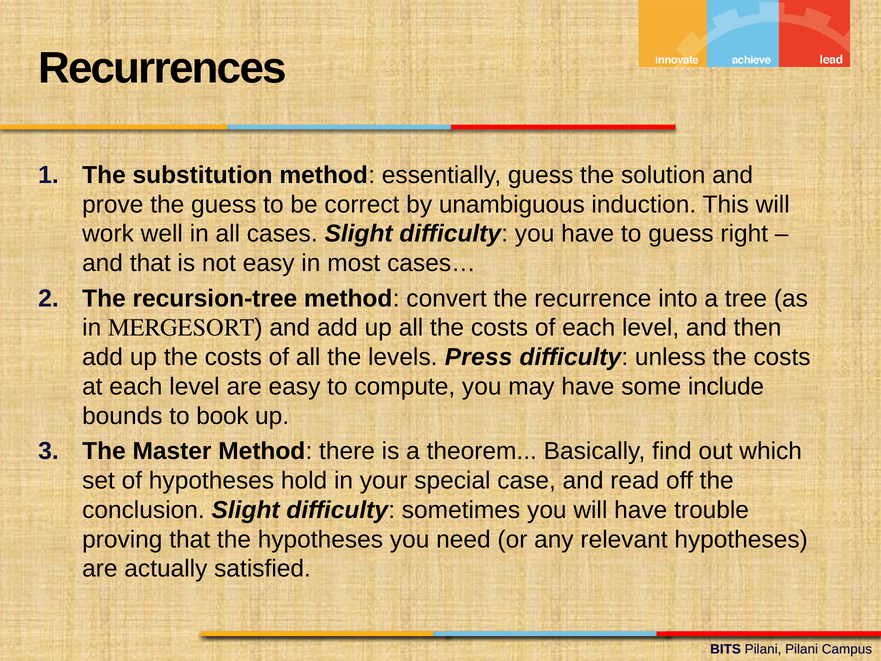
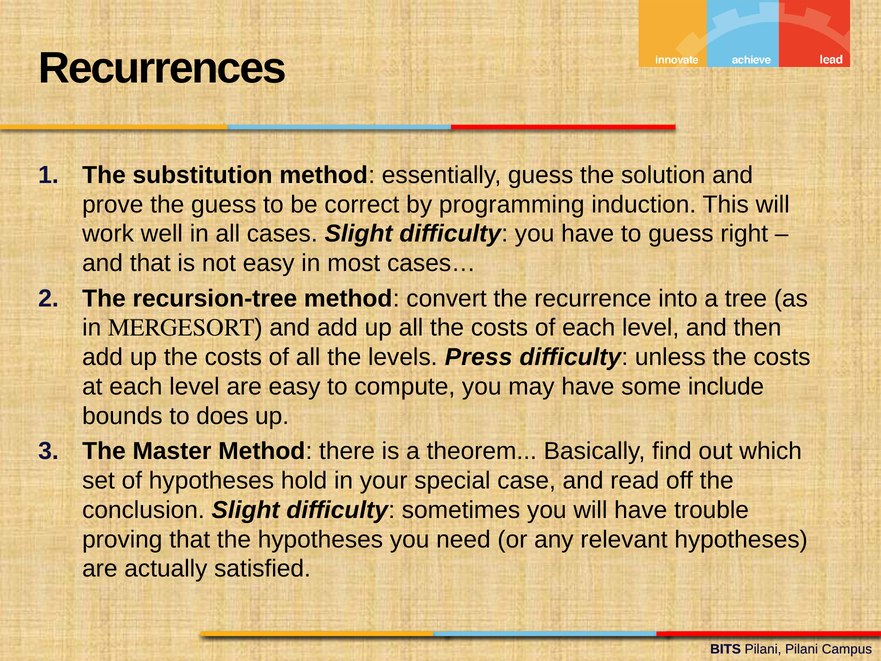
unambiguous: unambiguous -> programming (512, 204)
book: book -> does (223, 416)
